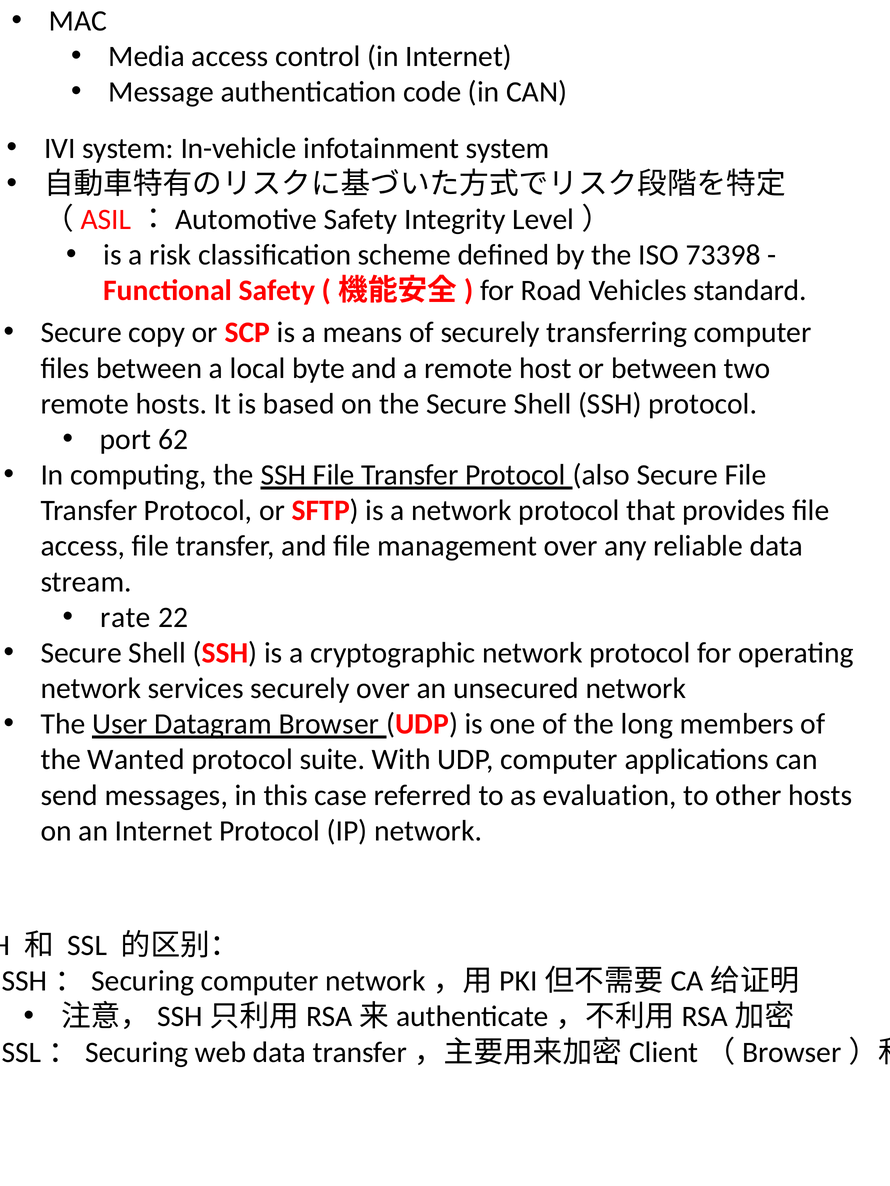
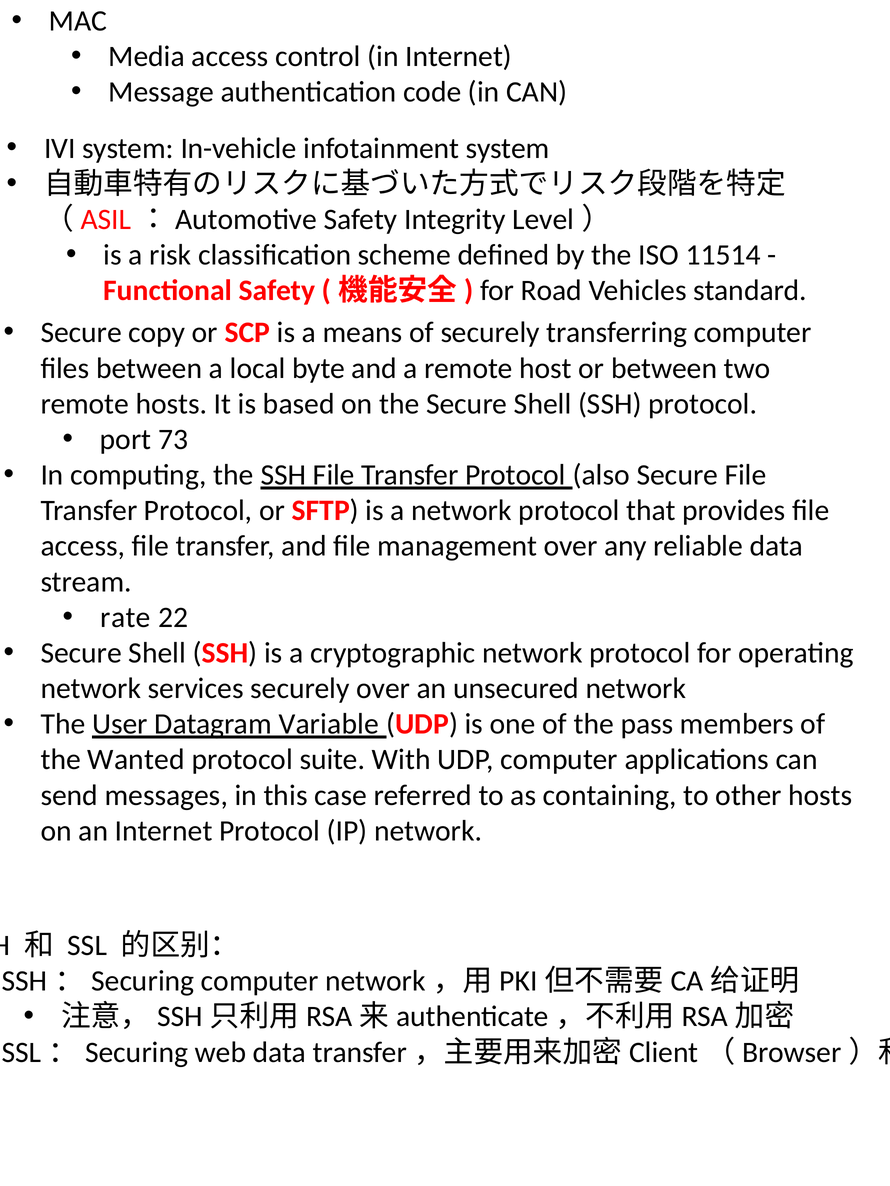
73398: 73398 -> 11514 (723, 255)
62: 62 -> 73 (173, 440)
Browser: Browser -> Variable (329, 724)
long: long -> pass (647, 724)
evaluation: evaluation -> containing (610, 796)
